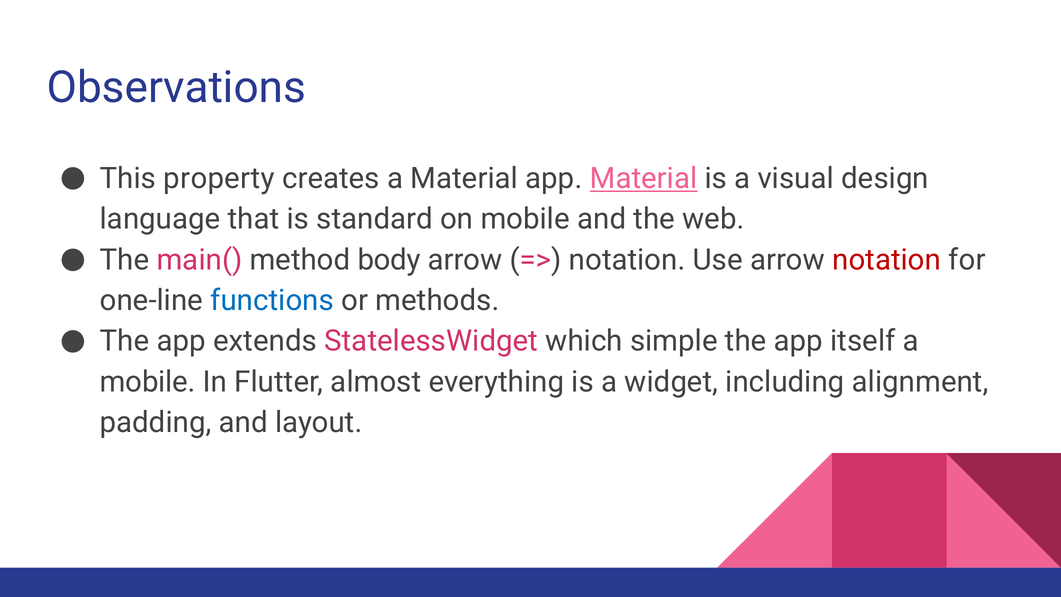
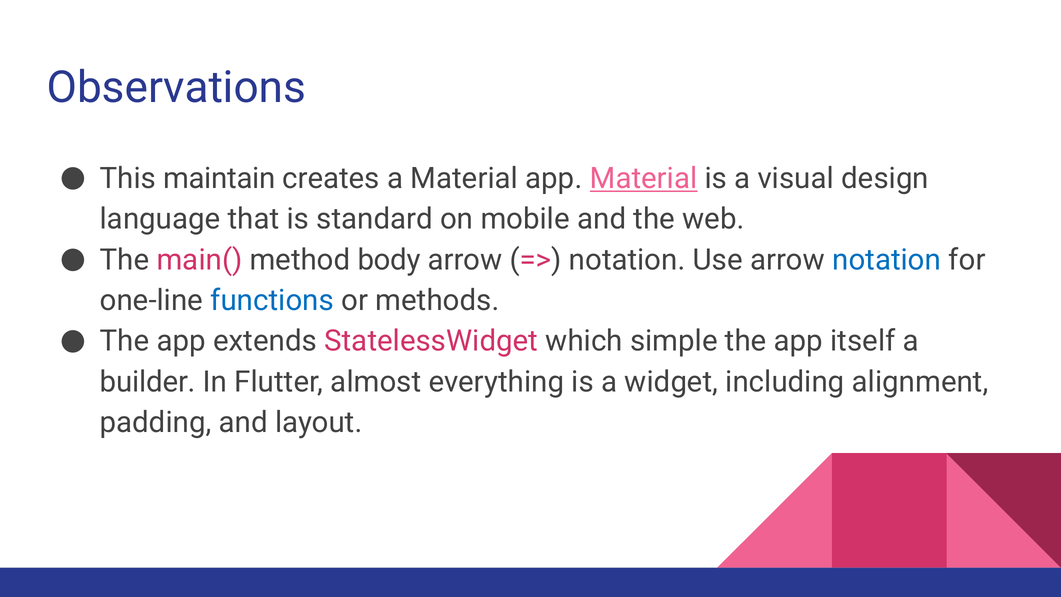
property: property -> maintain (219, 178)
notation colour: red -> blue (887, 260)
mobile: mobile -> builder (148, 382)
